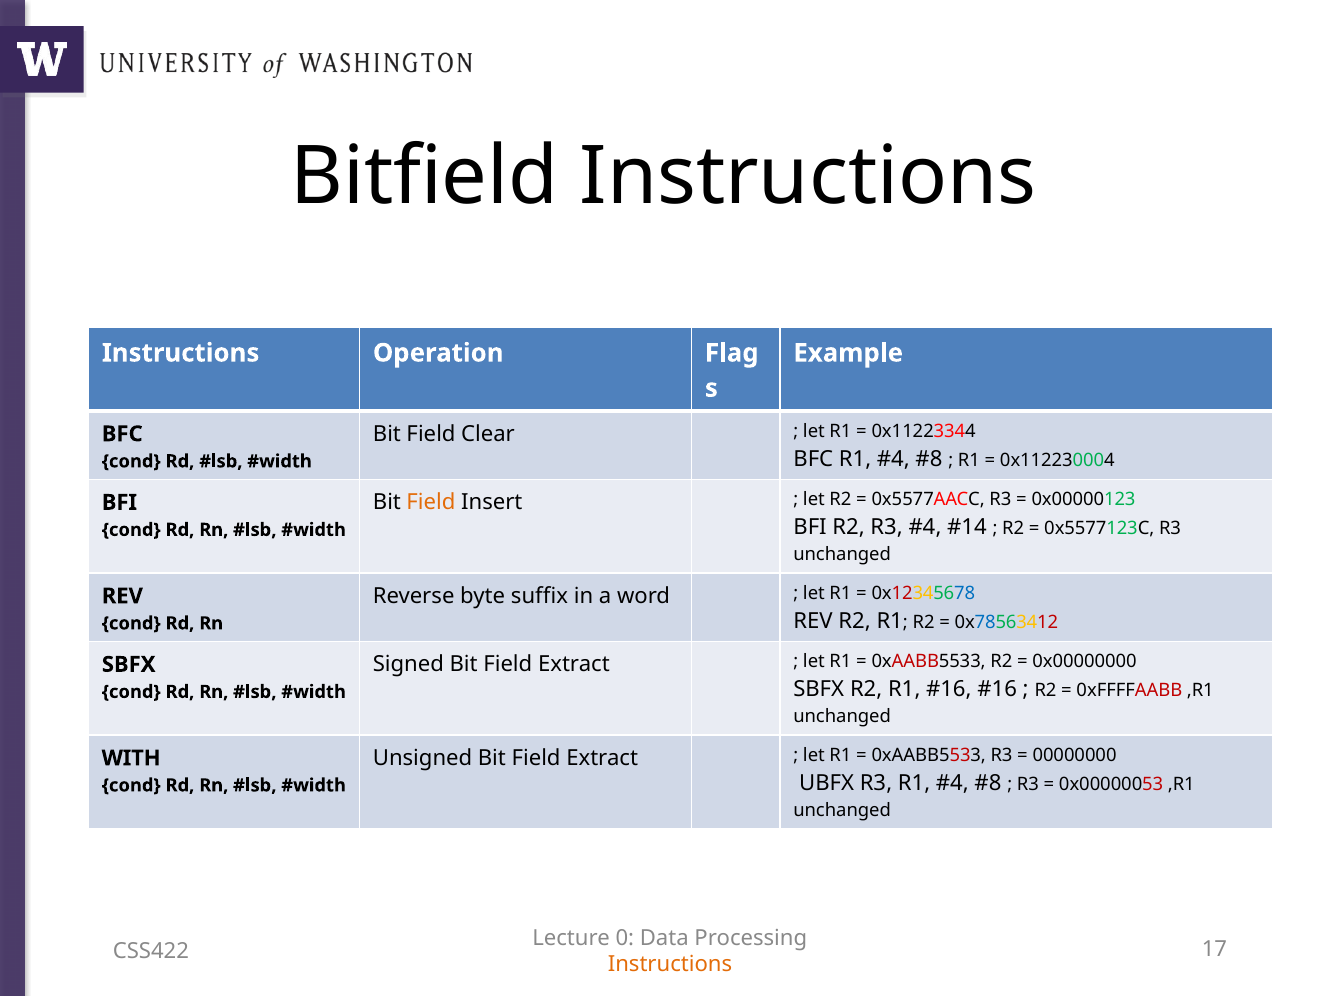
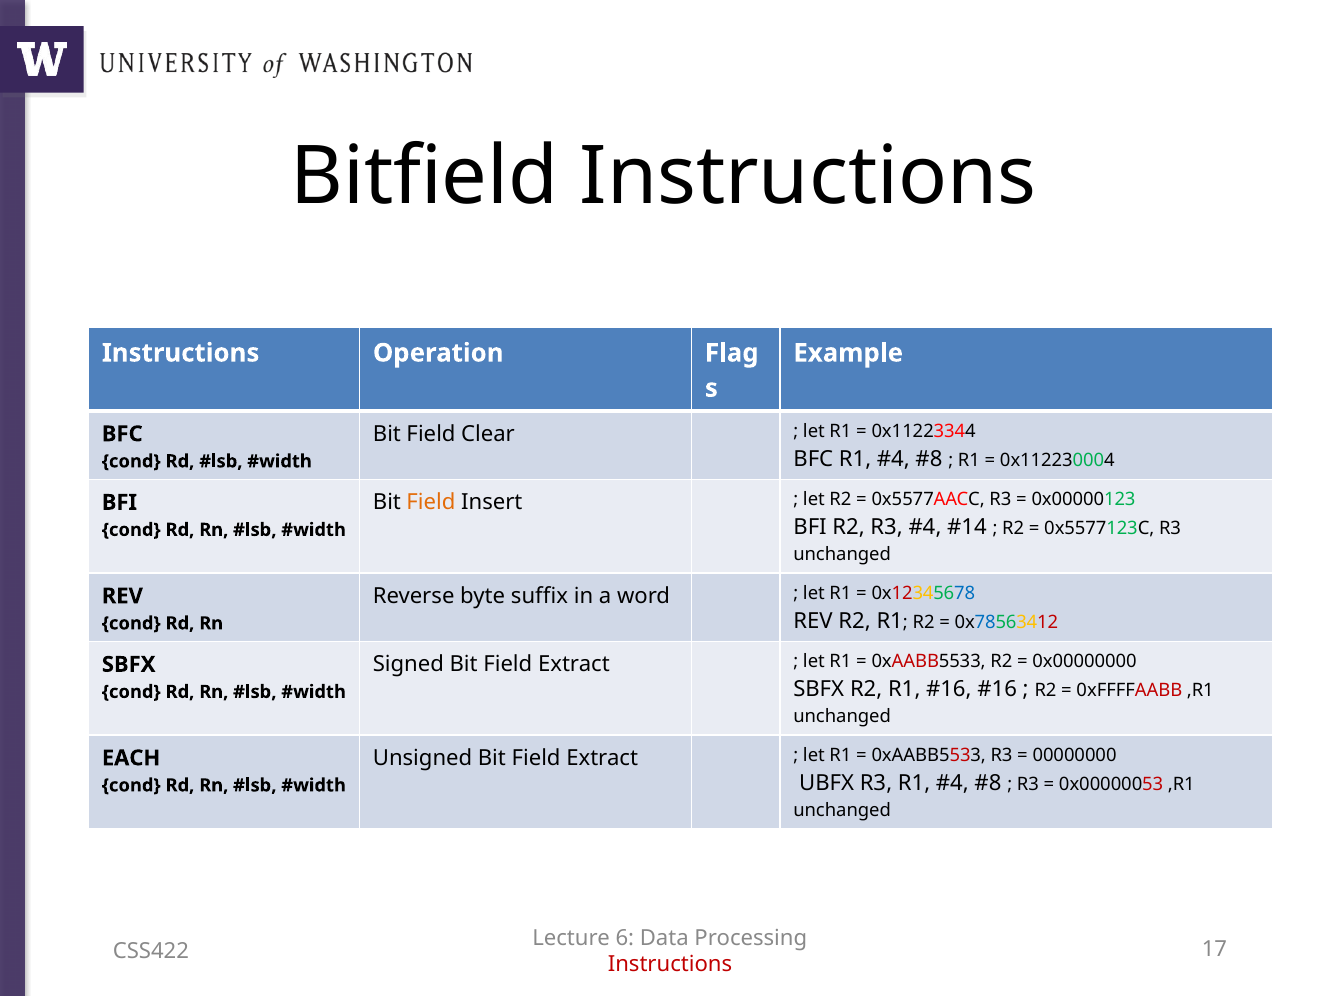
WITH: WITH -> EACH (131, 758)
0: 0 -> 6 (625, 938)
Instructions colour: orange -> red (670, 964)
